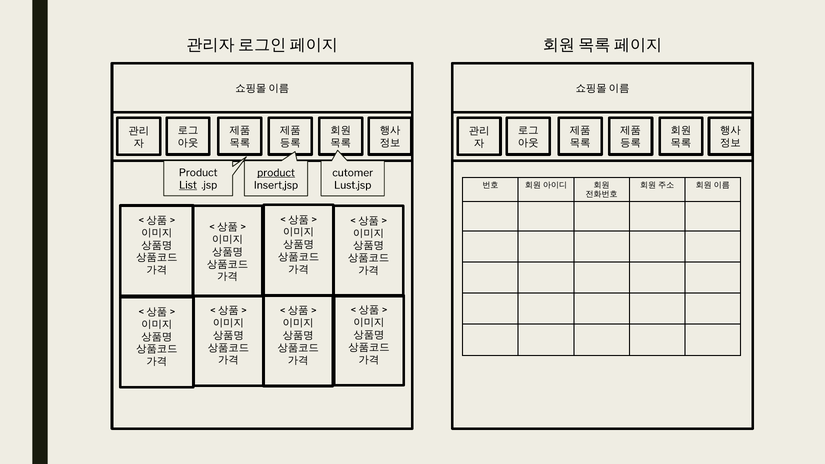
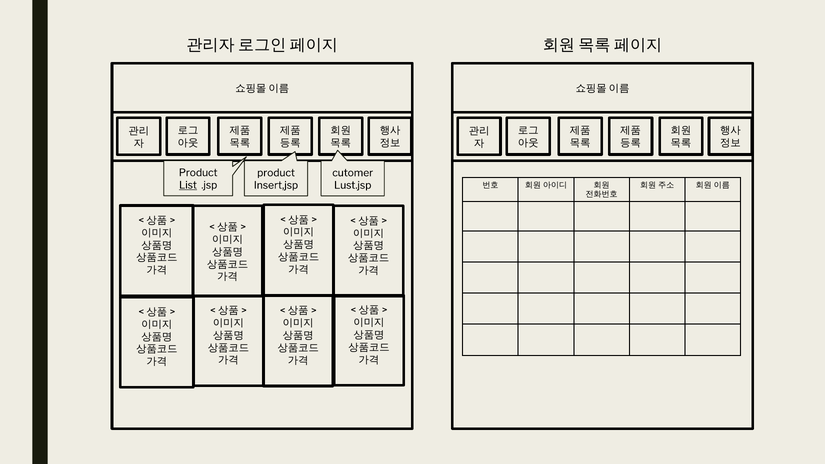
product underline: present -> none (276, 173)
